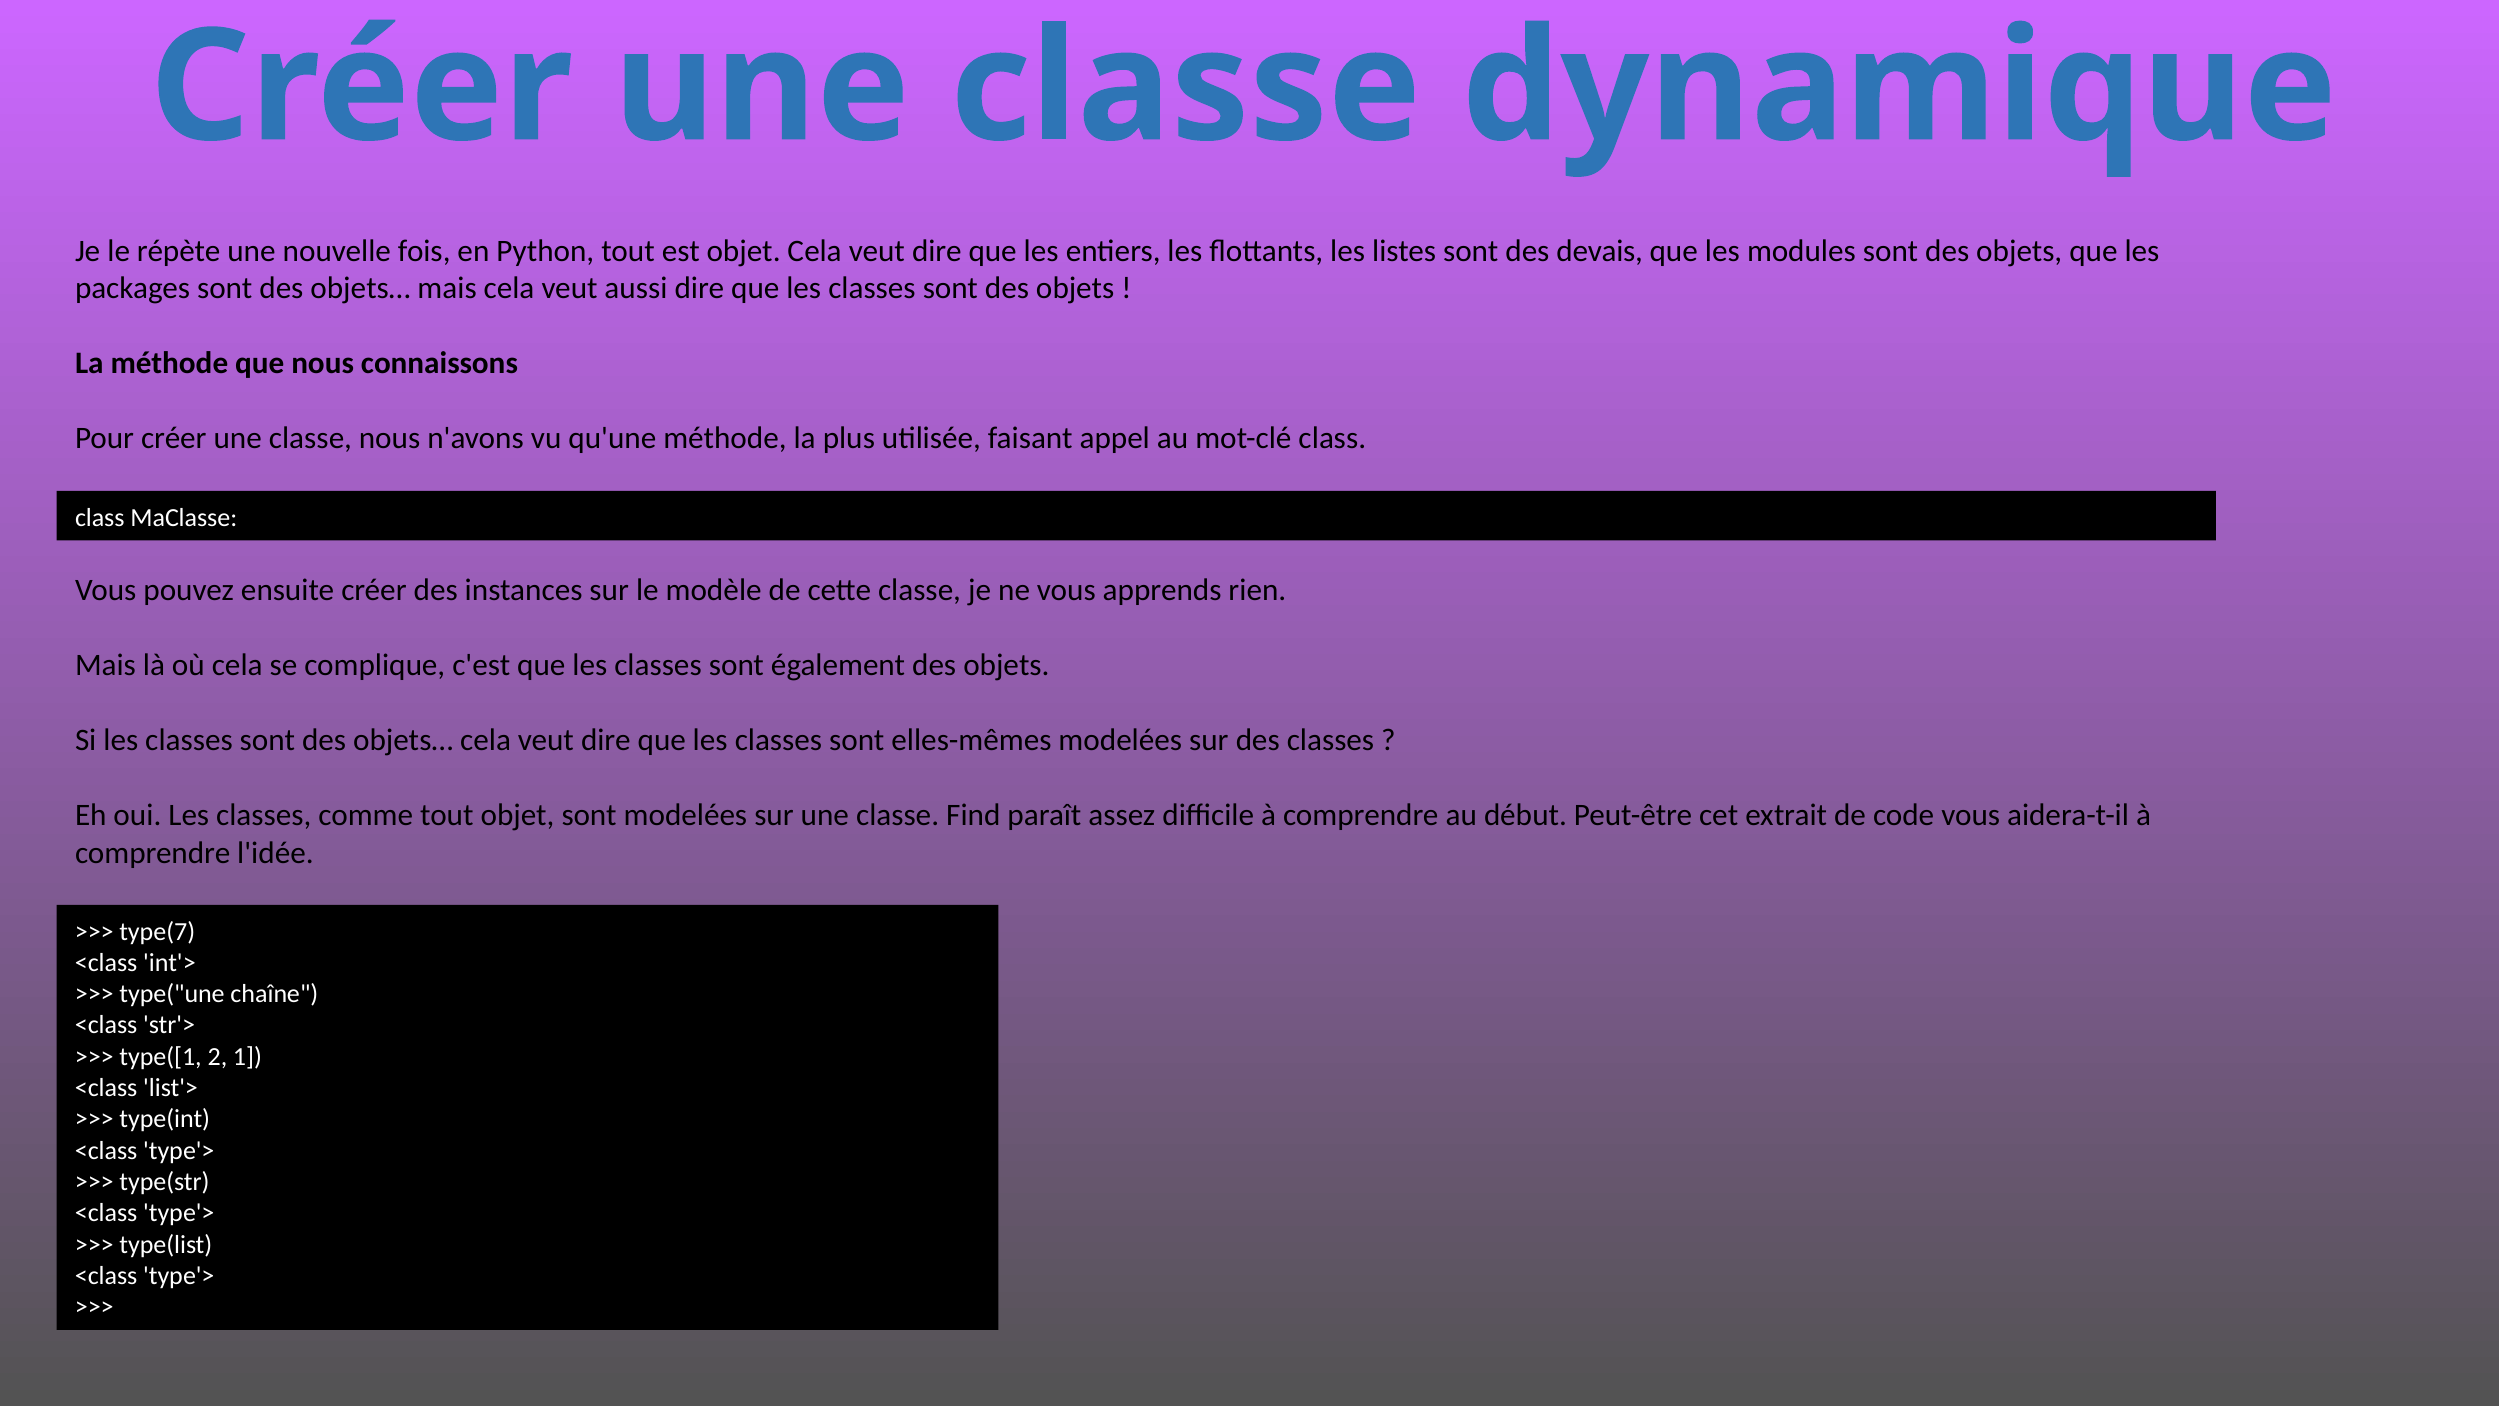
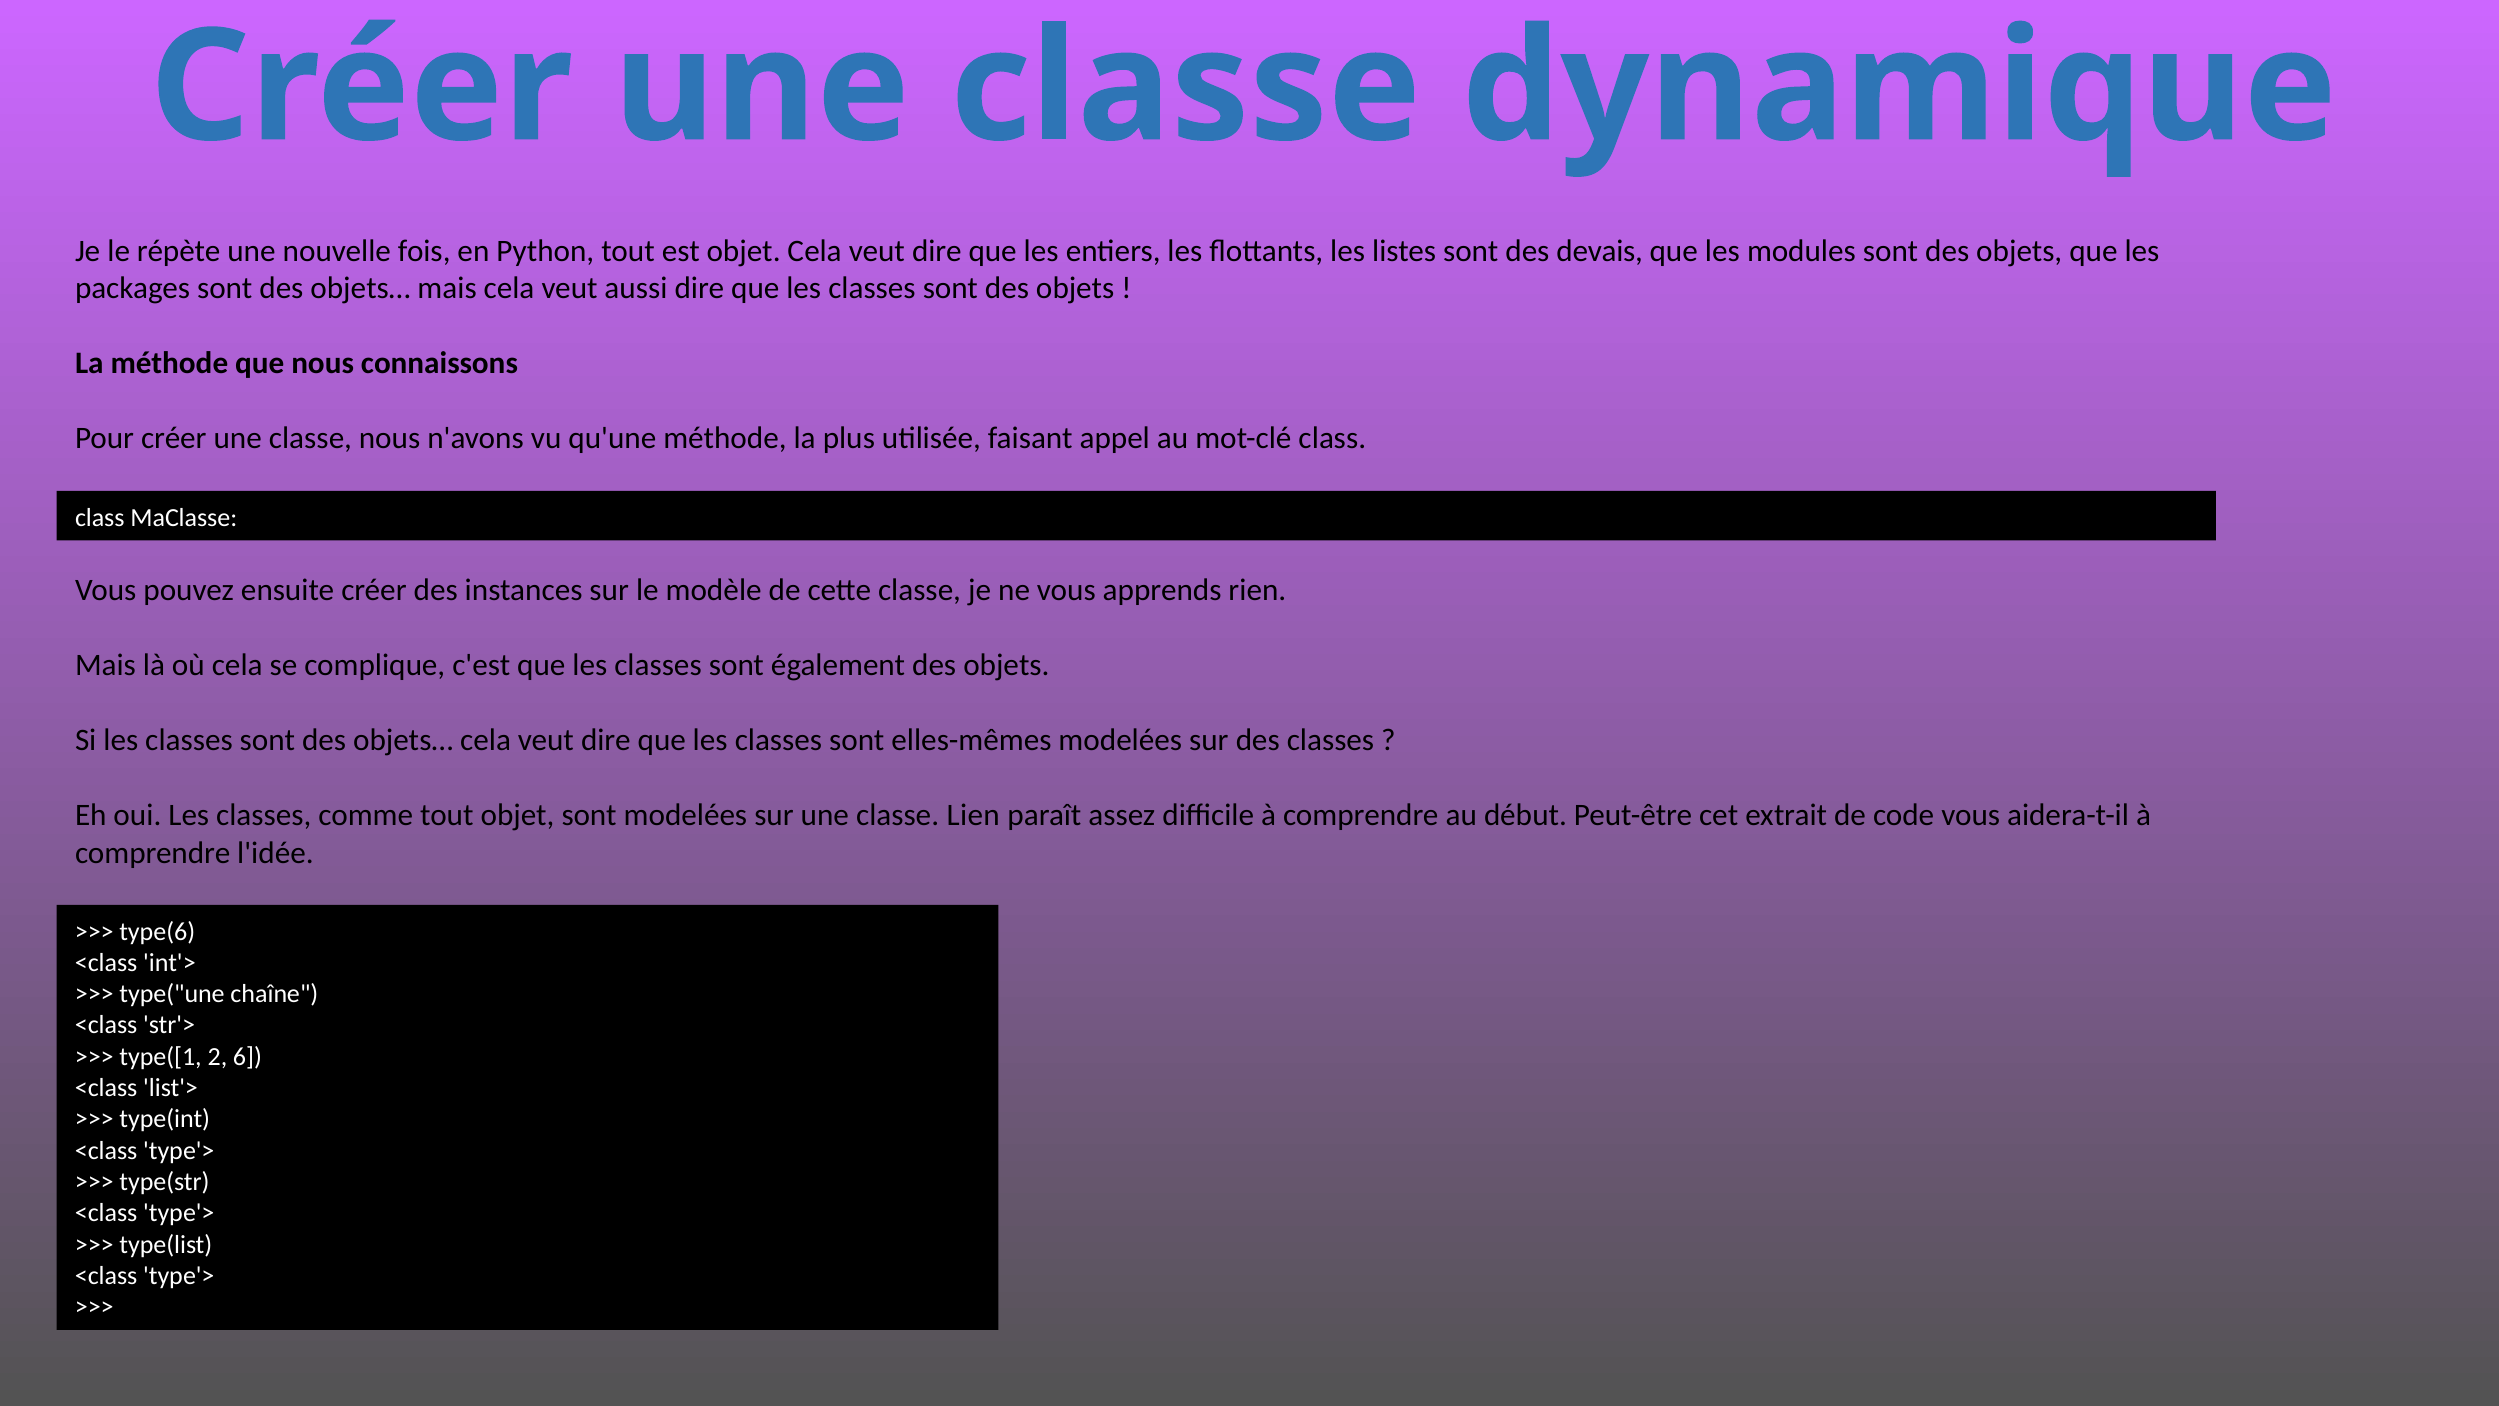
Find: Find -> Lien (973, 815)
type(7: type(7 -> type(6 (157, 931)
1: 1 -> 6 (247, 1056)
